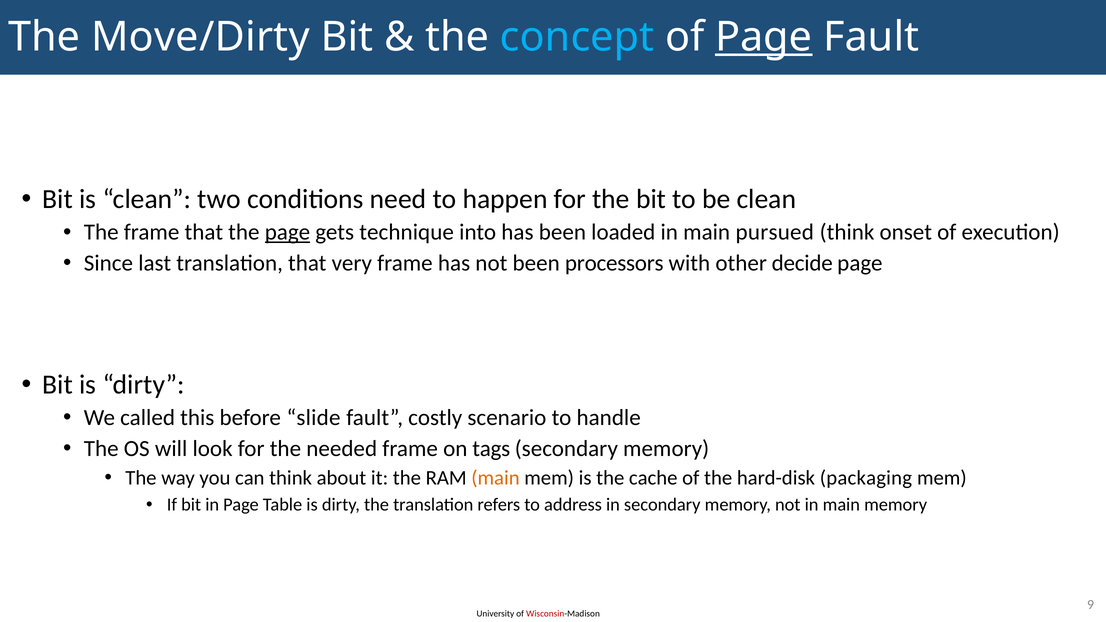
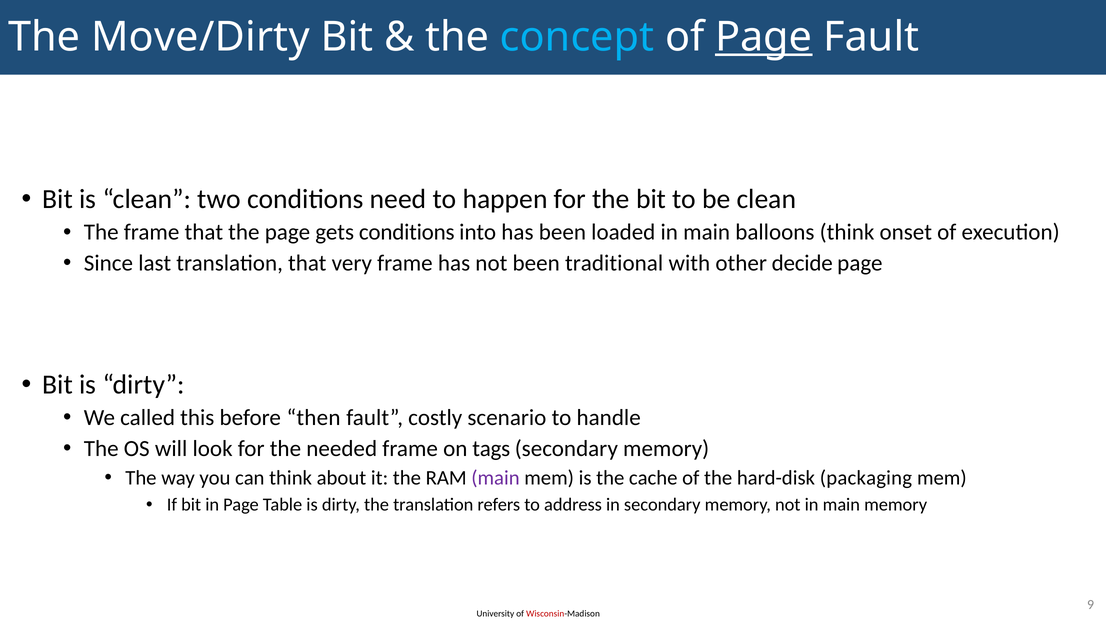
page underline: present -> none (287, 232)
gets technique: technique -> conditions (407, 232)
pursued: pursued -> balloons (775, 232)
processors: processors -> traditional (614, 263)
slide: slide -> then (314, 418)
main colour: orange -> purple (495, 478)
